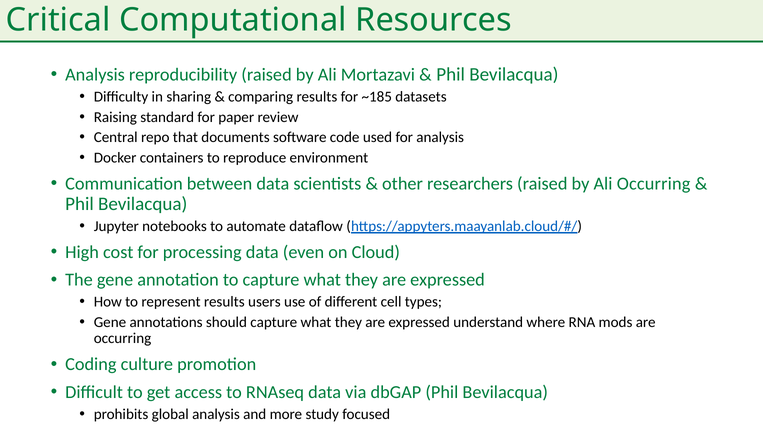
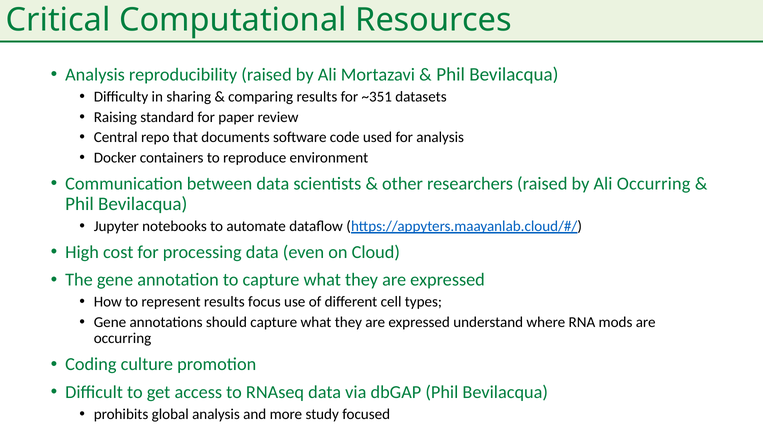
~185: ~185 -> ~351 (377, 97)
users: users -> focus (264, 302)
